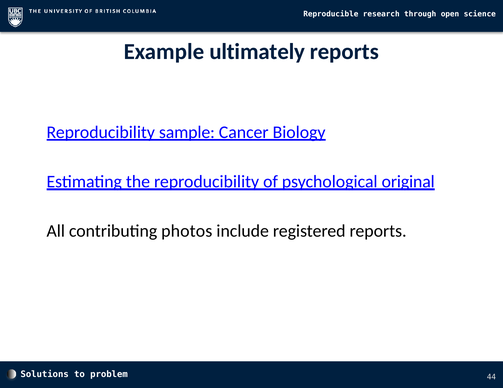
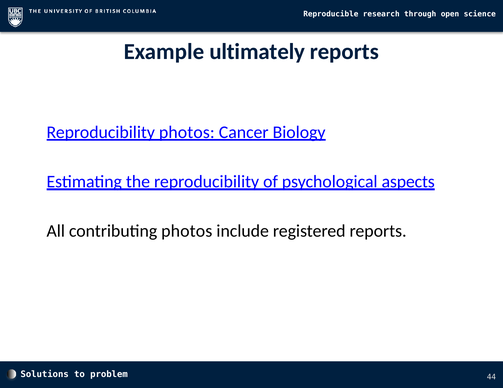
Reproducibility sample: sample -> photos (187, 132)
original: original -> aspects (408, 182)
